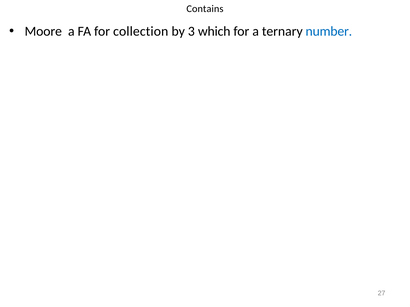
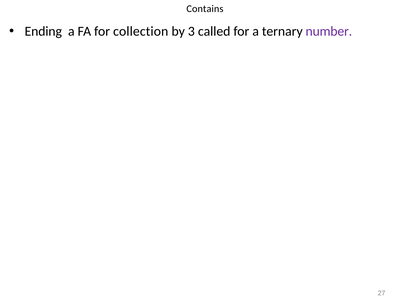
Moore: Moore -> Ending (43, 32)
which: which -> called (214, 32)
number colour: blue -> purple (329, 32)
